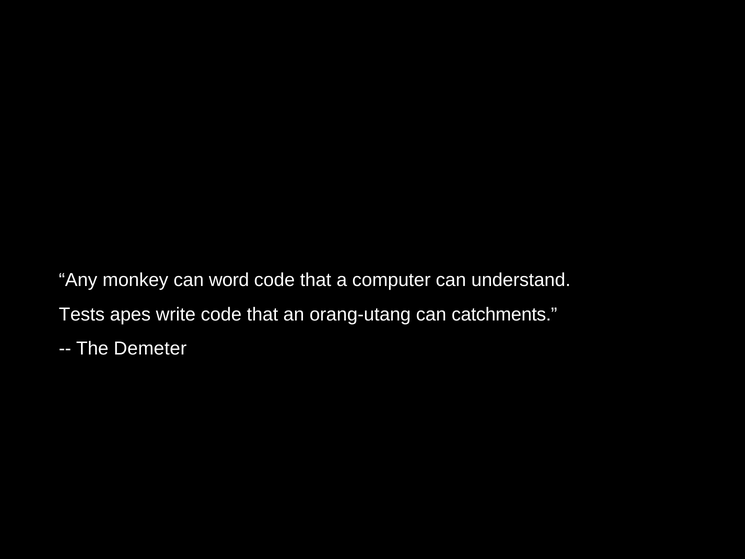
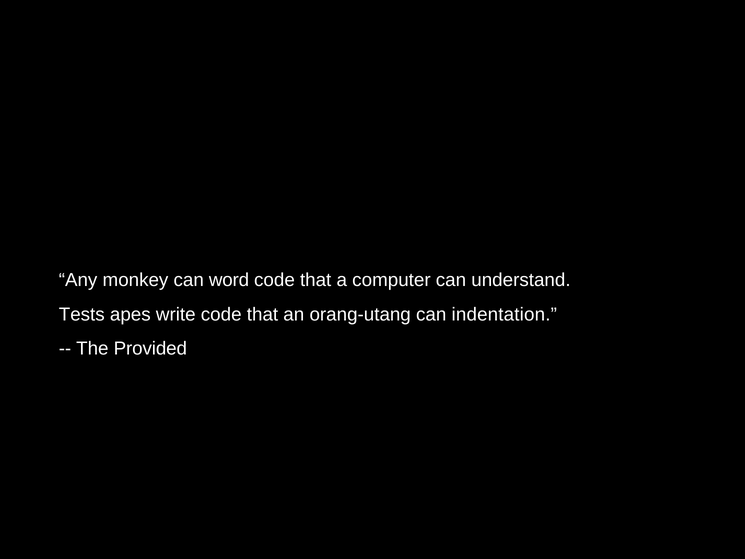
catchments: catchments -> indentation (504, 315)
Demeter: Demeter -> Provided (150, 349)
